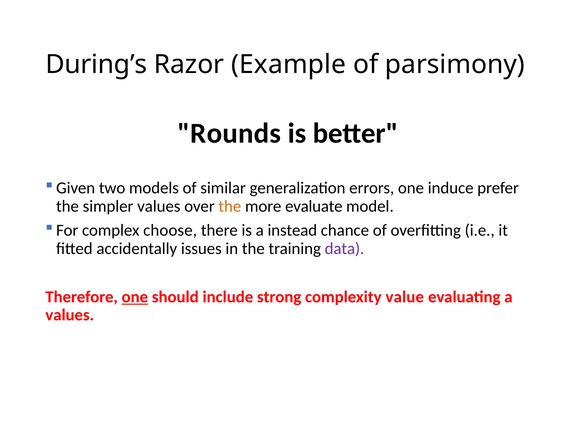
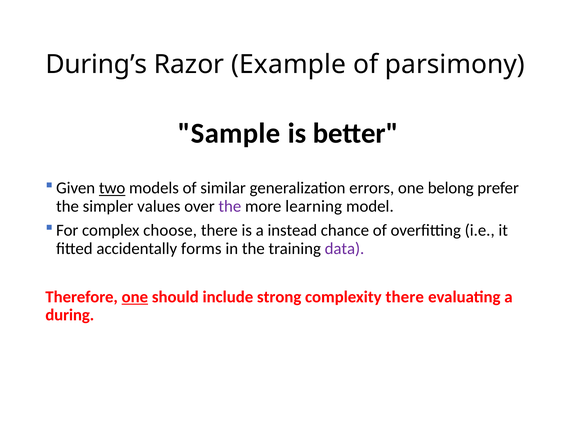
Rounds: Rounds -> Sample (229, 133)
two underline: none -> present (112, 188)
induce: induce -> belong (451, 188)
the colour: orange -> purple (230, 206)
evaluate: evaluate -> learning (314, 206)
issues: issues -> forms (201, 249)
complexity value: value -> there (405, 297)
values: values -> during (70, 315)
